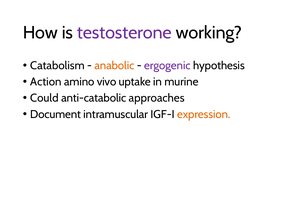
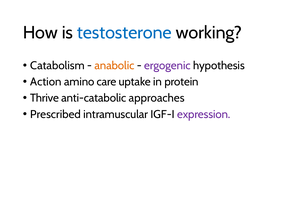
testosterone colour: purple -> blue (124, 33)
vivo: vivo -> care (107, 82)
murine: murine -> protein (181, 82)
Could: Could -> Thrive (44, 98)
Document: Document -> Prescribed (55, 114)
expression colour: orange -> purple (204, 114)
